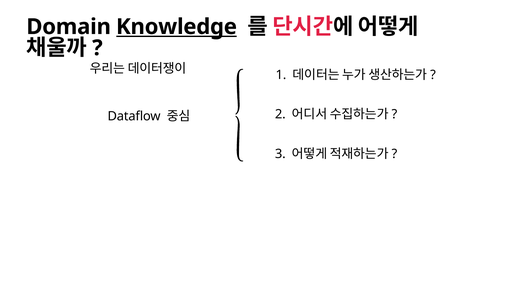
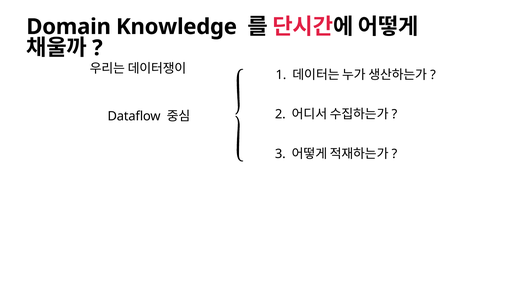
Knowledge underline: present -> none (177, 27)
